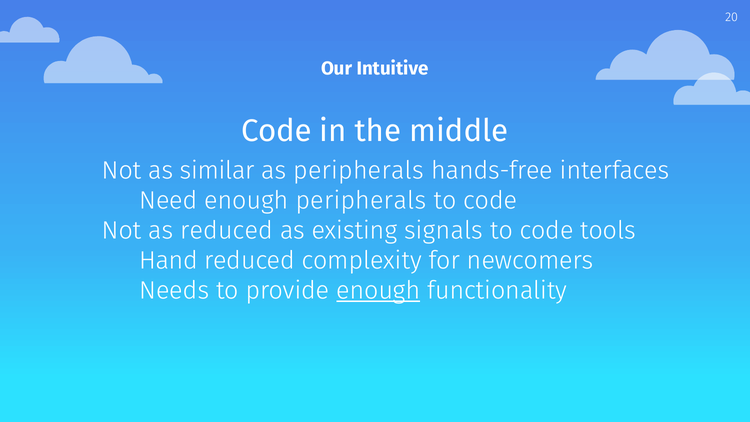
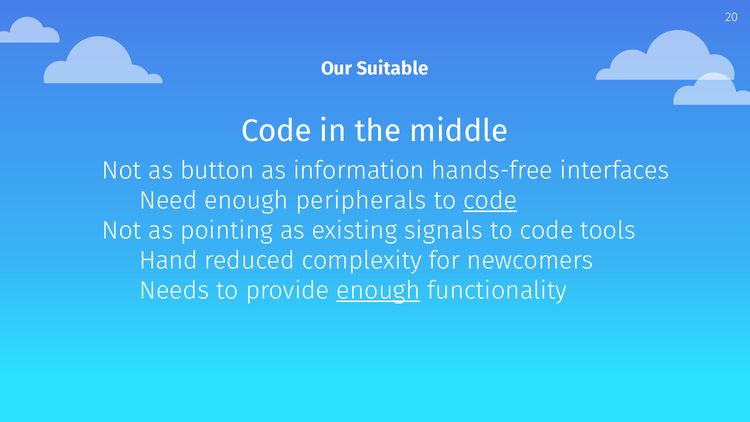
Intuitive: Intuitive -> Suitable (393, 69)
similar: similar -> button (217, 170)
as peripherals: peripherals -> information (359, 170)
code underline: none -> present (490, 200)
as reduced: reduced -> pointing (227, 230)
